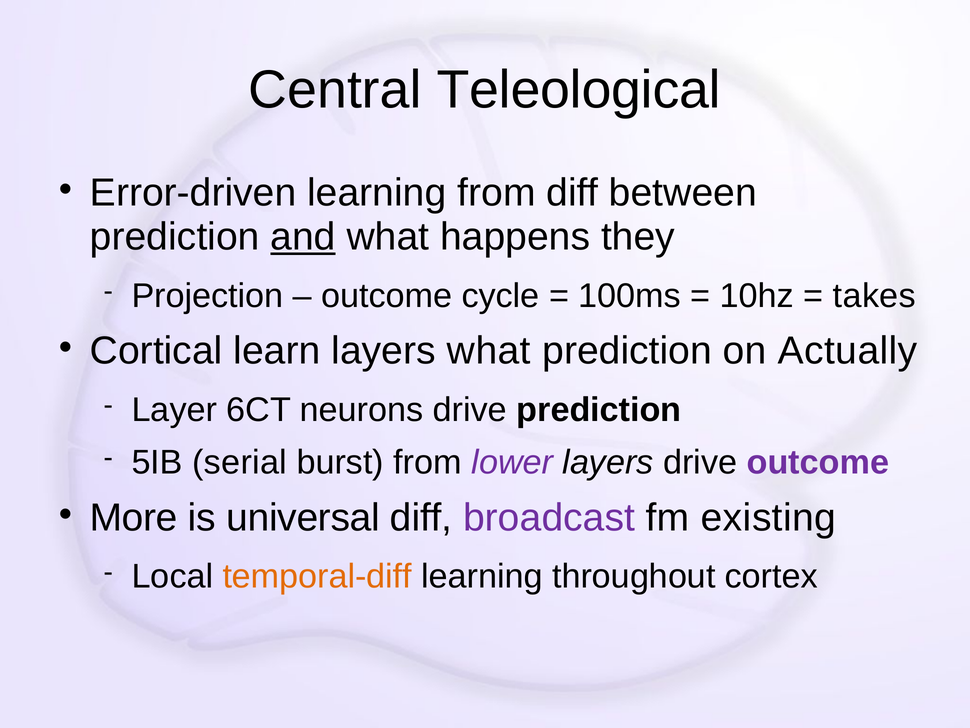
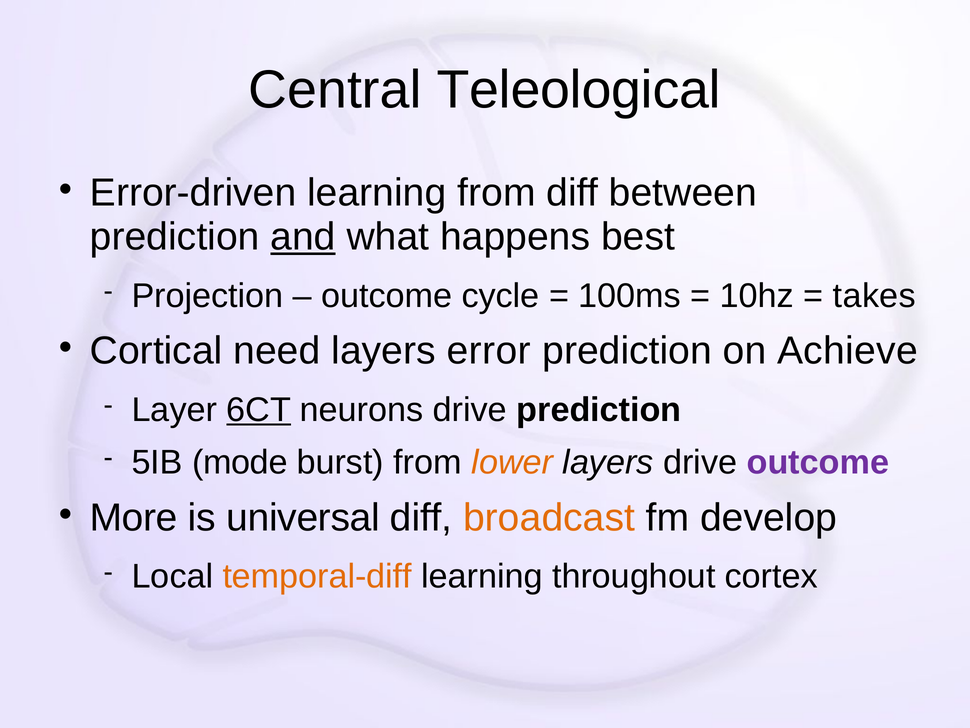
they: they -> best (638, 237)
learn: learn -> need (277, 351)
layers what: what -> error (489, 351)
Actually: Actually -> Achieve (848, 351)
6CT underline: none -> present (259, 410)
serial: serial -> mode (240, 462)
lower colour: purple -> orange (512, 462)
broadcast colour: purple -> orange (549, 518)
existing: existing -> develop (769, 518)
